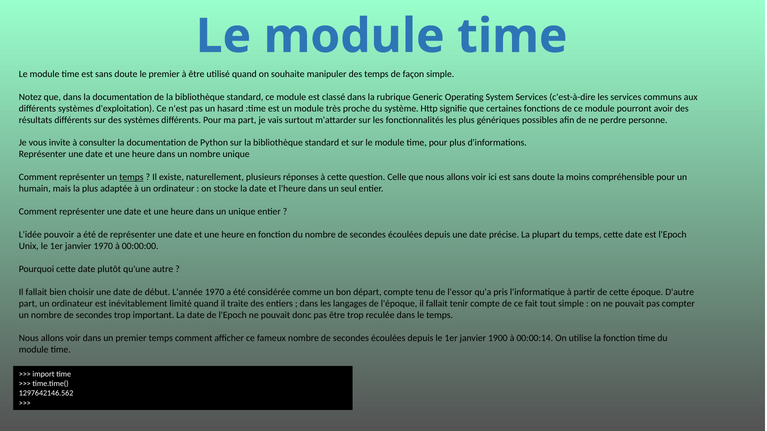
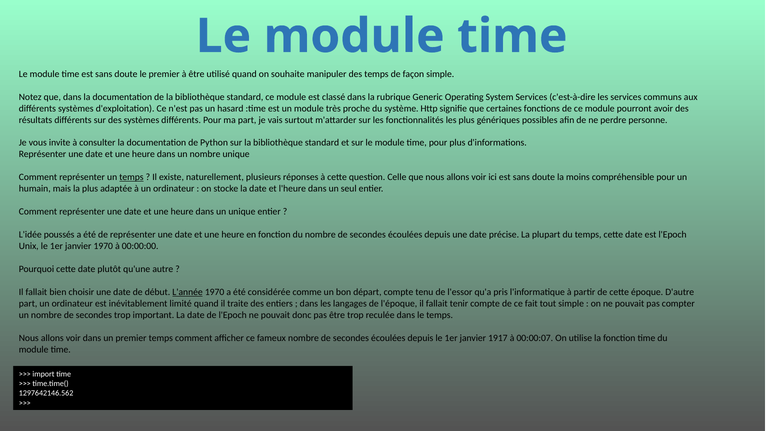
pouvoir: pouvoir -> poussés (59, 235)
L'année underline: none -> present (188, 293)
1900: 1900 -> 1917 (498, 339)
00:00:14: 00:00:14 -> 00:00:07 (535, 339)
